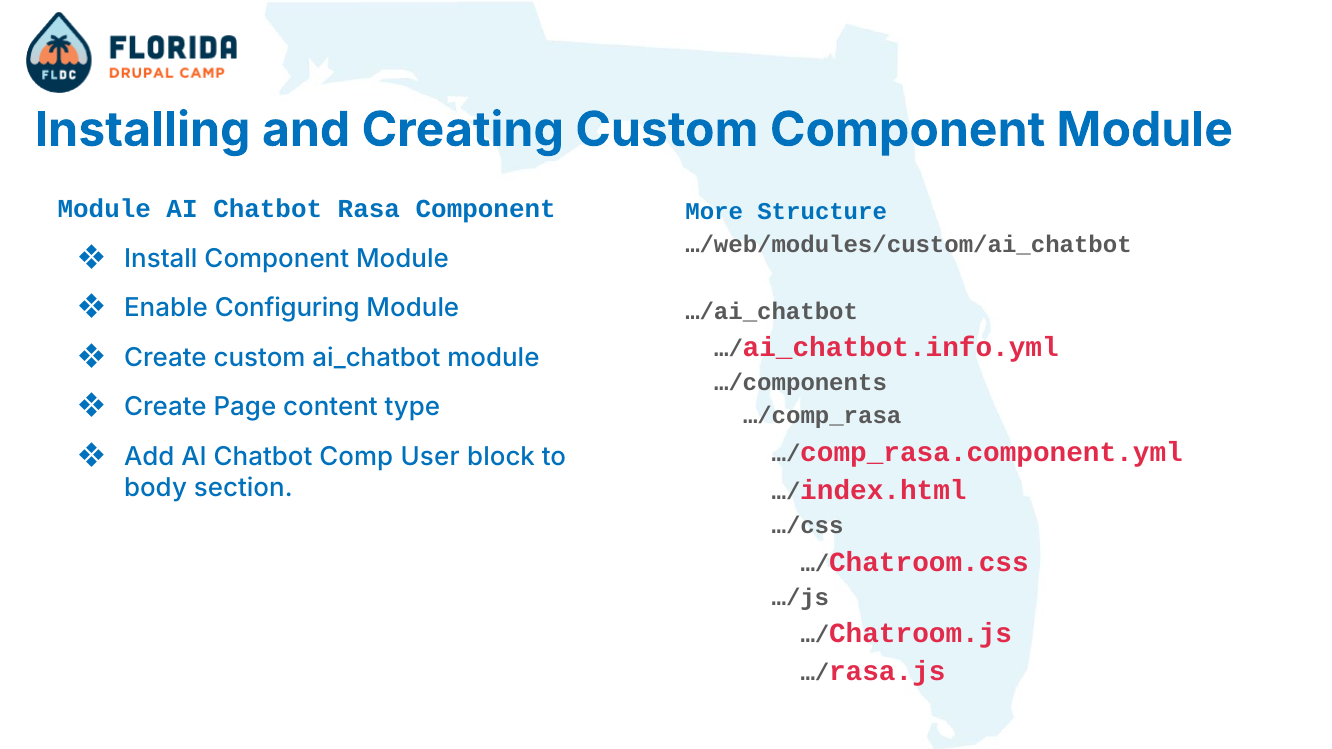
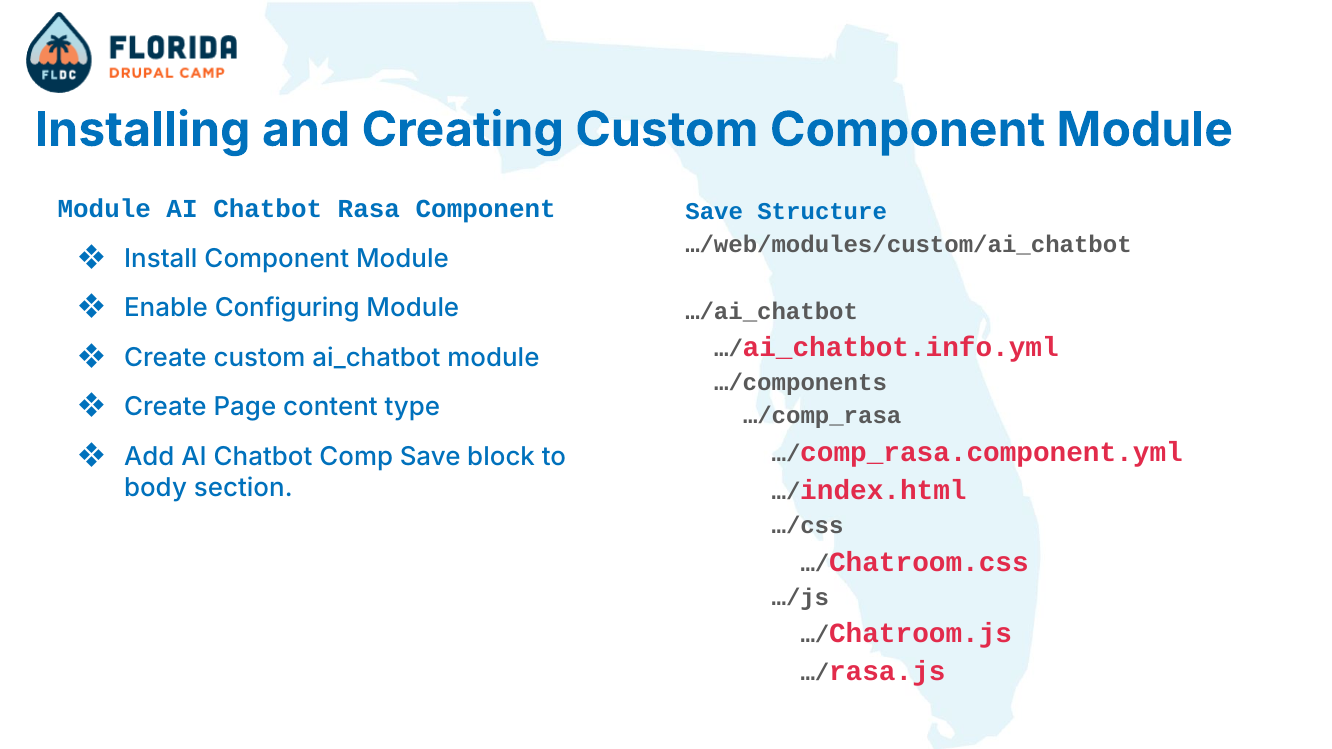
More: More -> Save (714, 212)
Comp User: User -> Save (430, 457)
